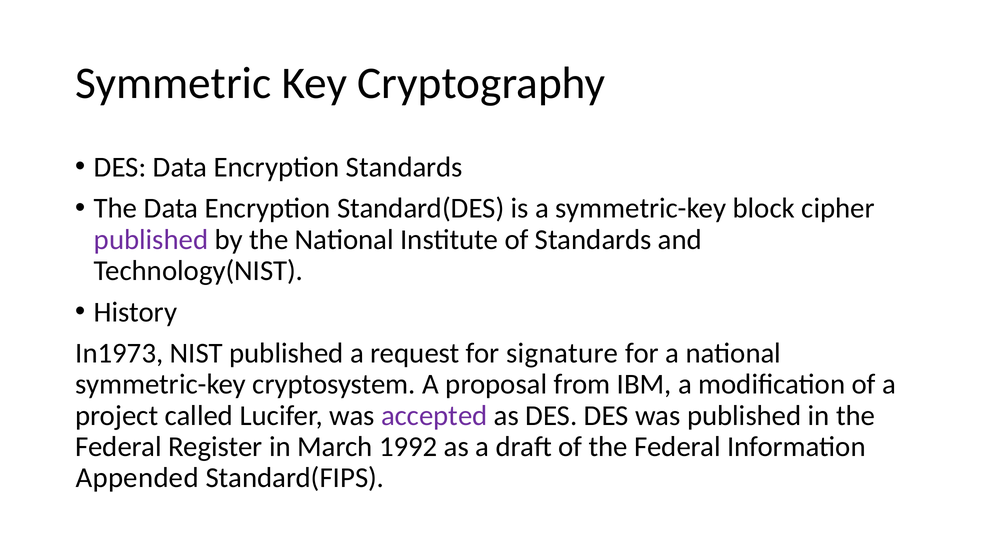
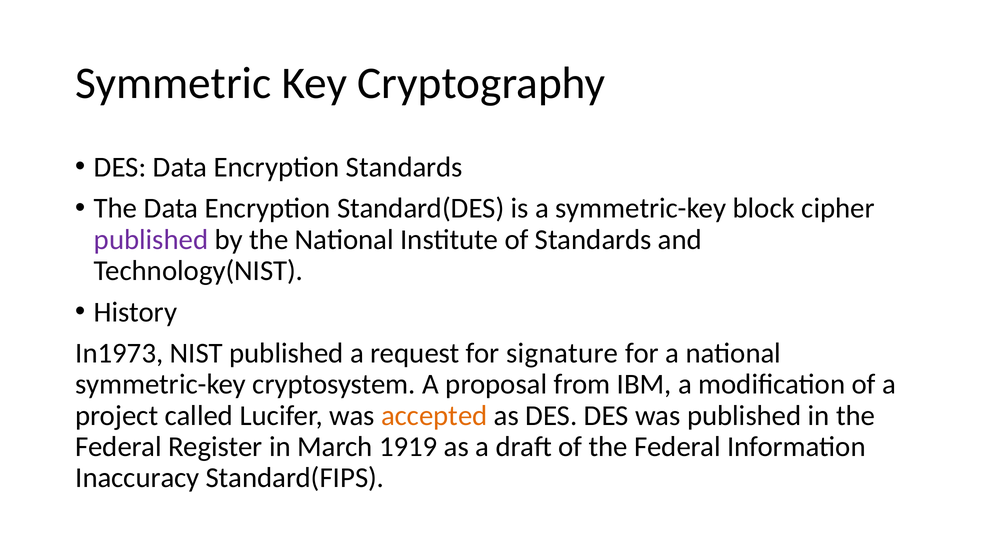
accepted colour: purple -> orange (434, 416)
1992: 1992 -> 1919 (408, 447)
Appended: Appended -> Inaccuracy (137, 478)
